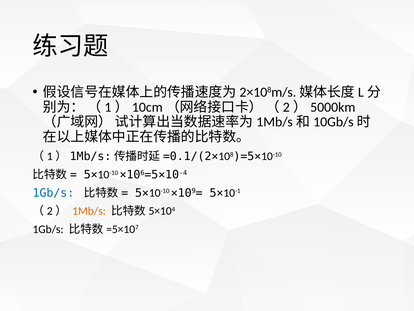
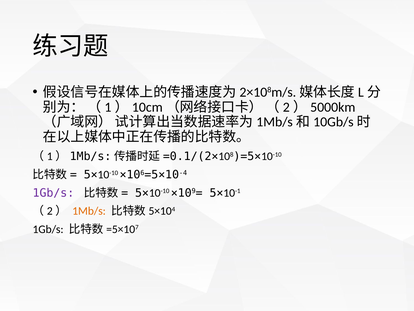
1Gb/s colour: blue -> purple (53, 193)
